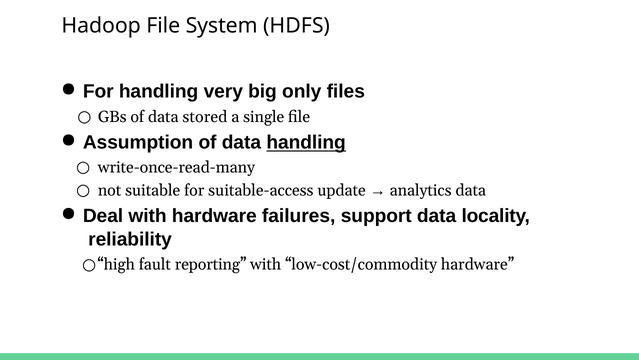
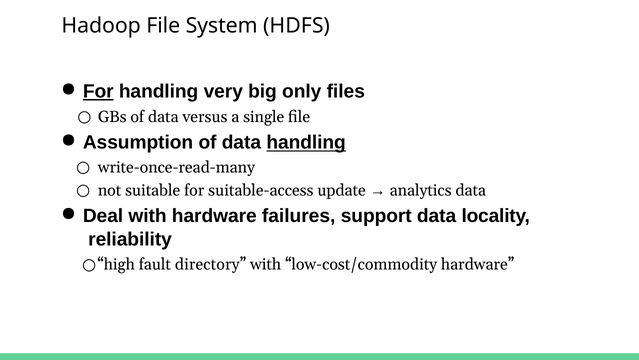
For underline: none -> present (98, 91)
stored: stored -> versus (205, 117)
reporting: reporting -> directory (211, 264)
